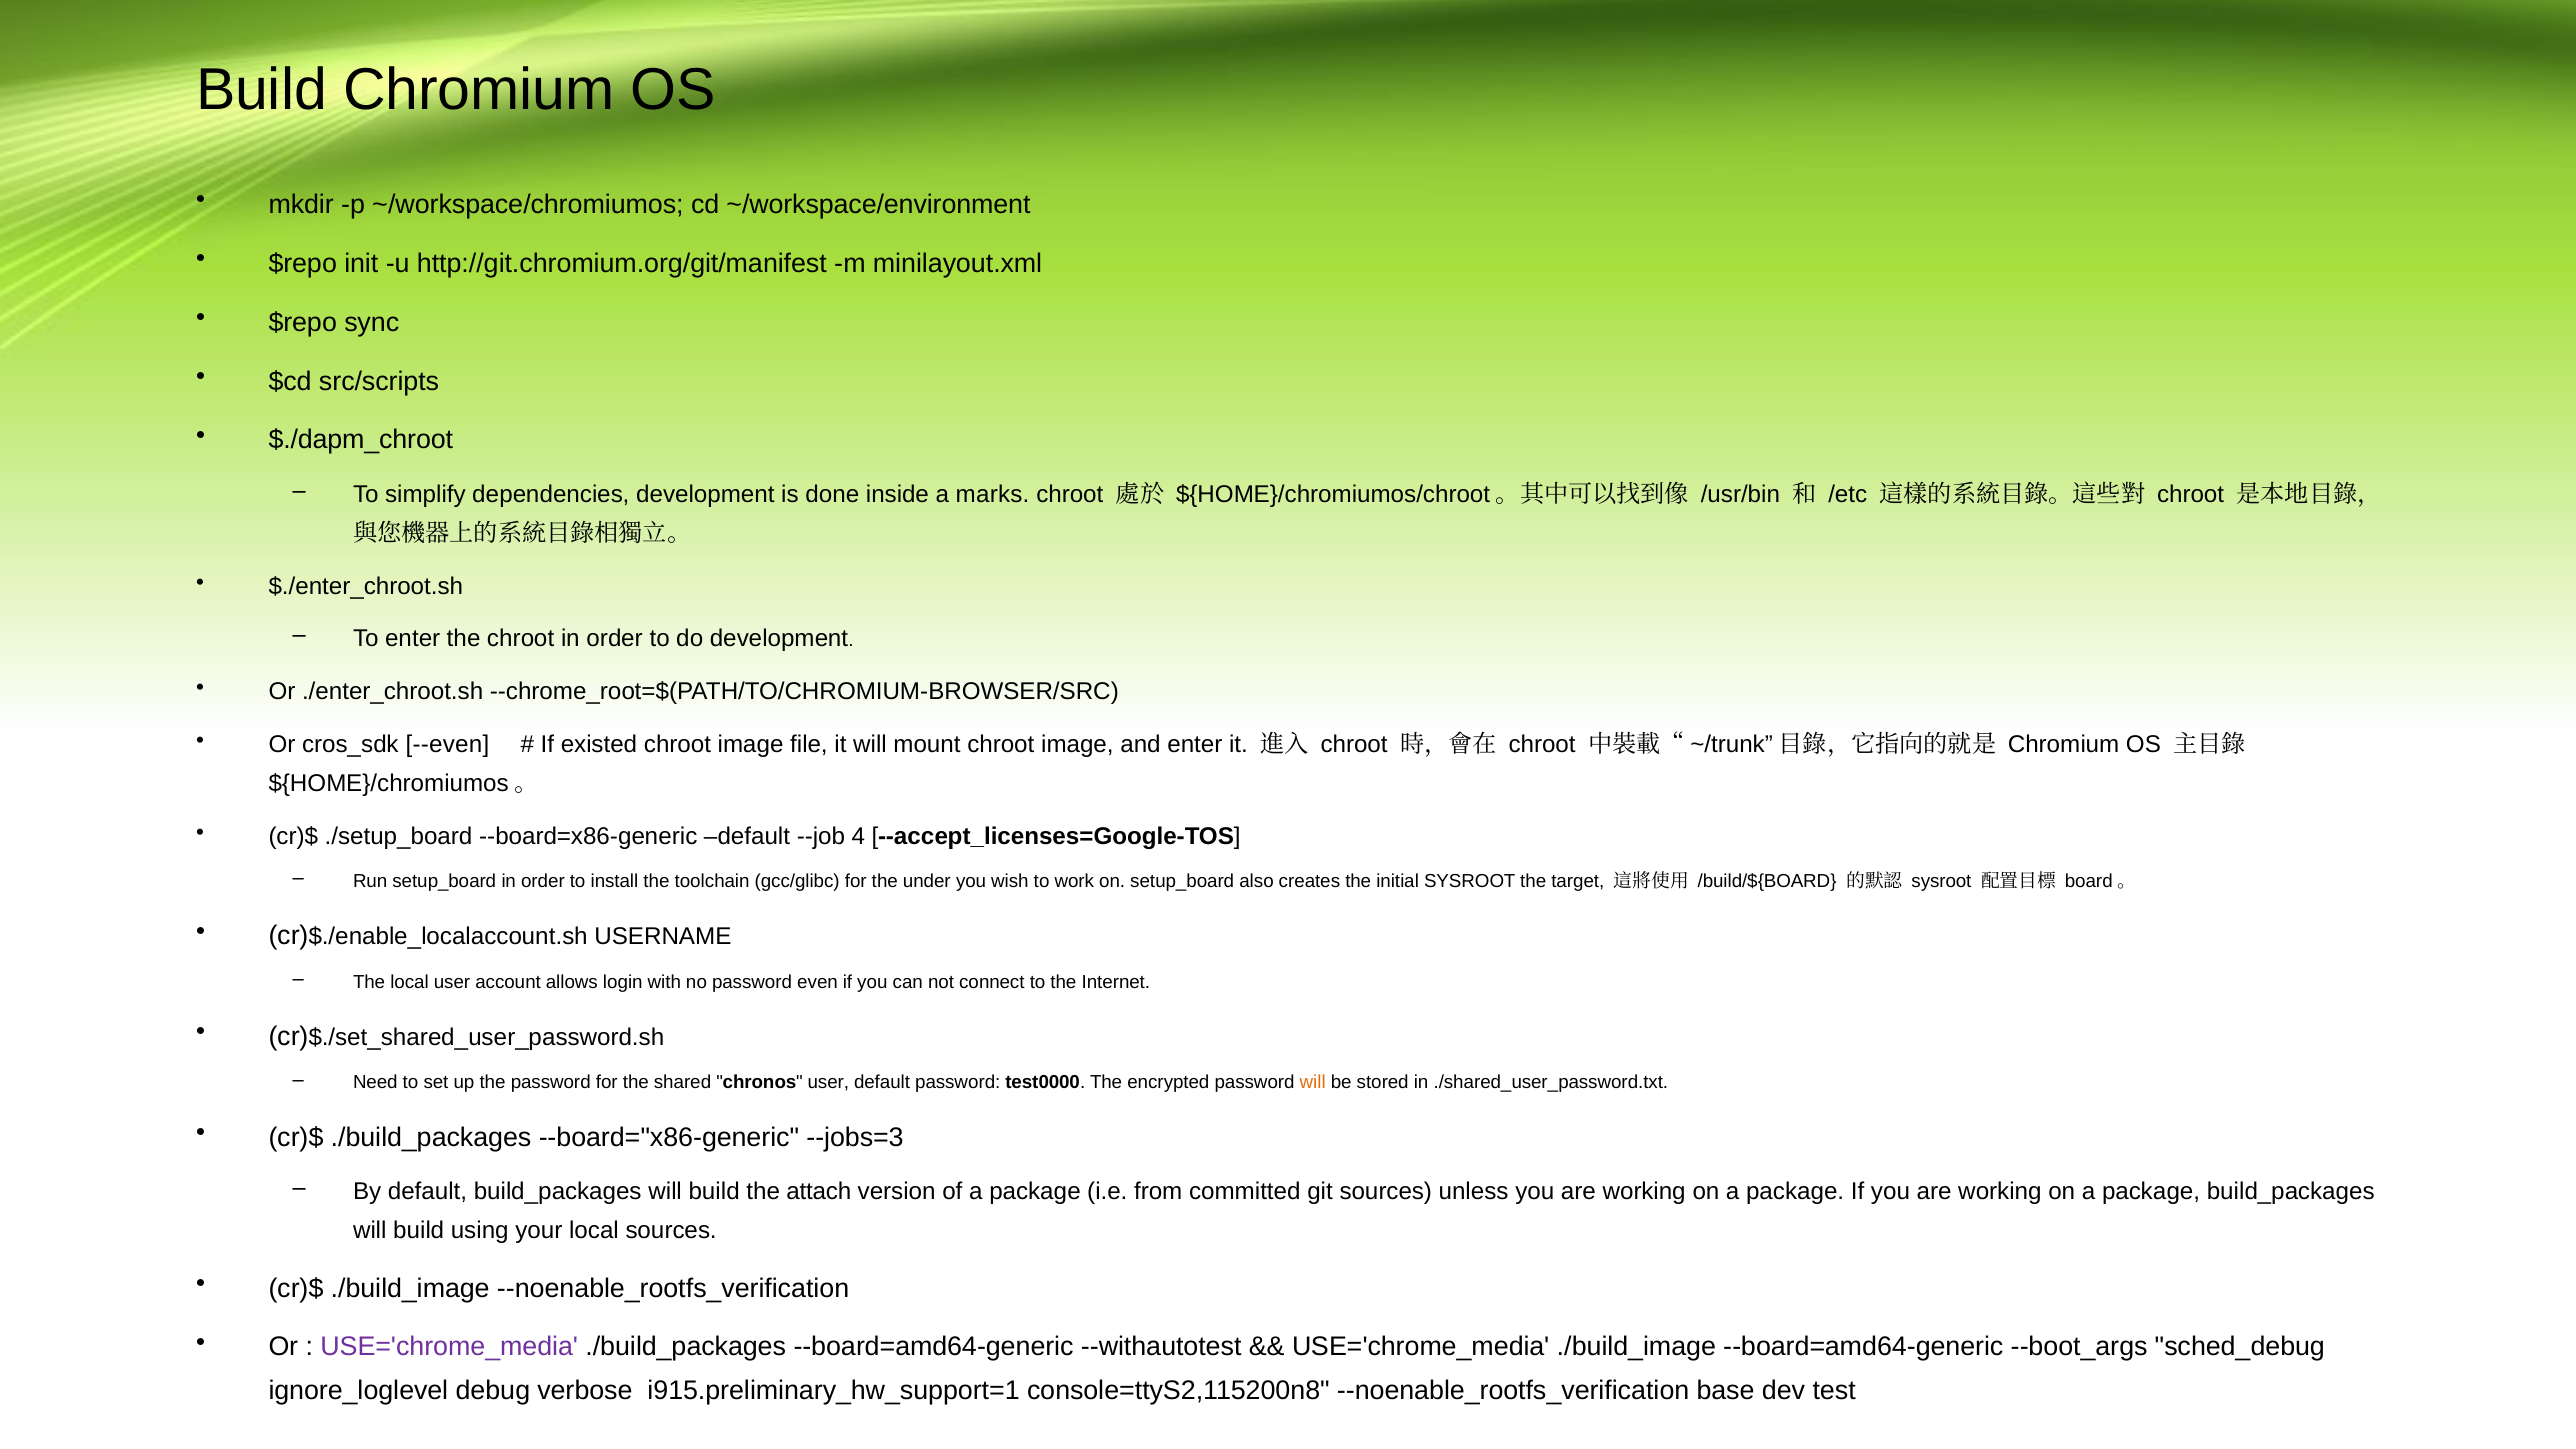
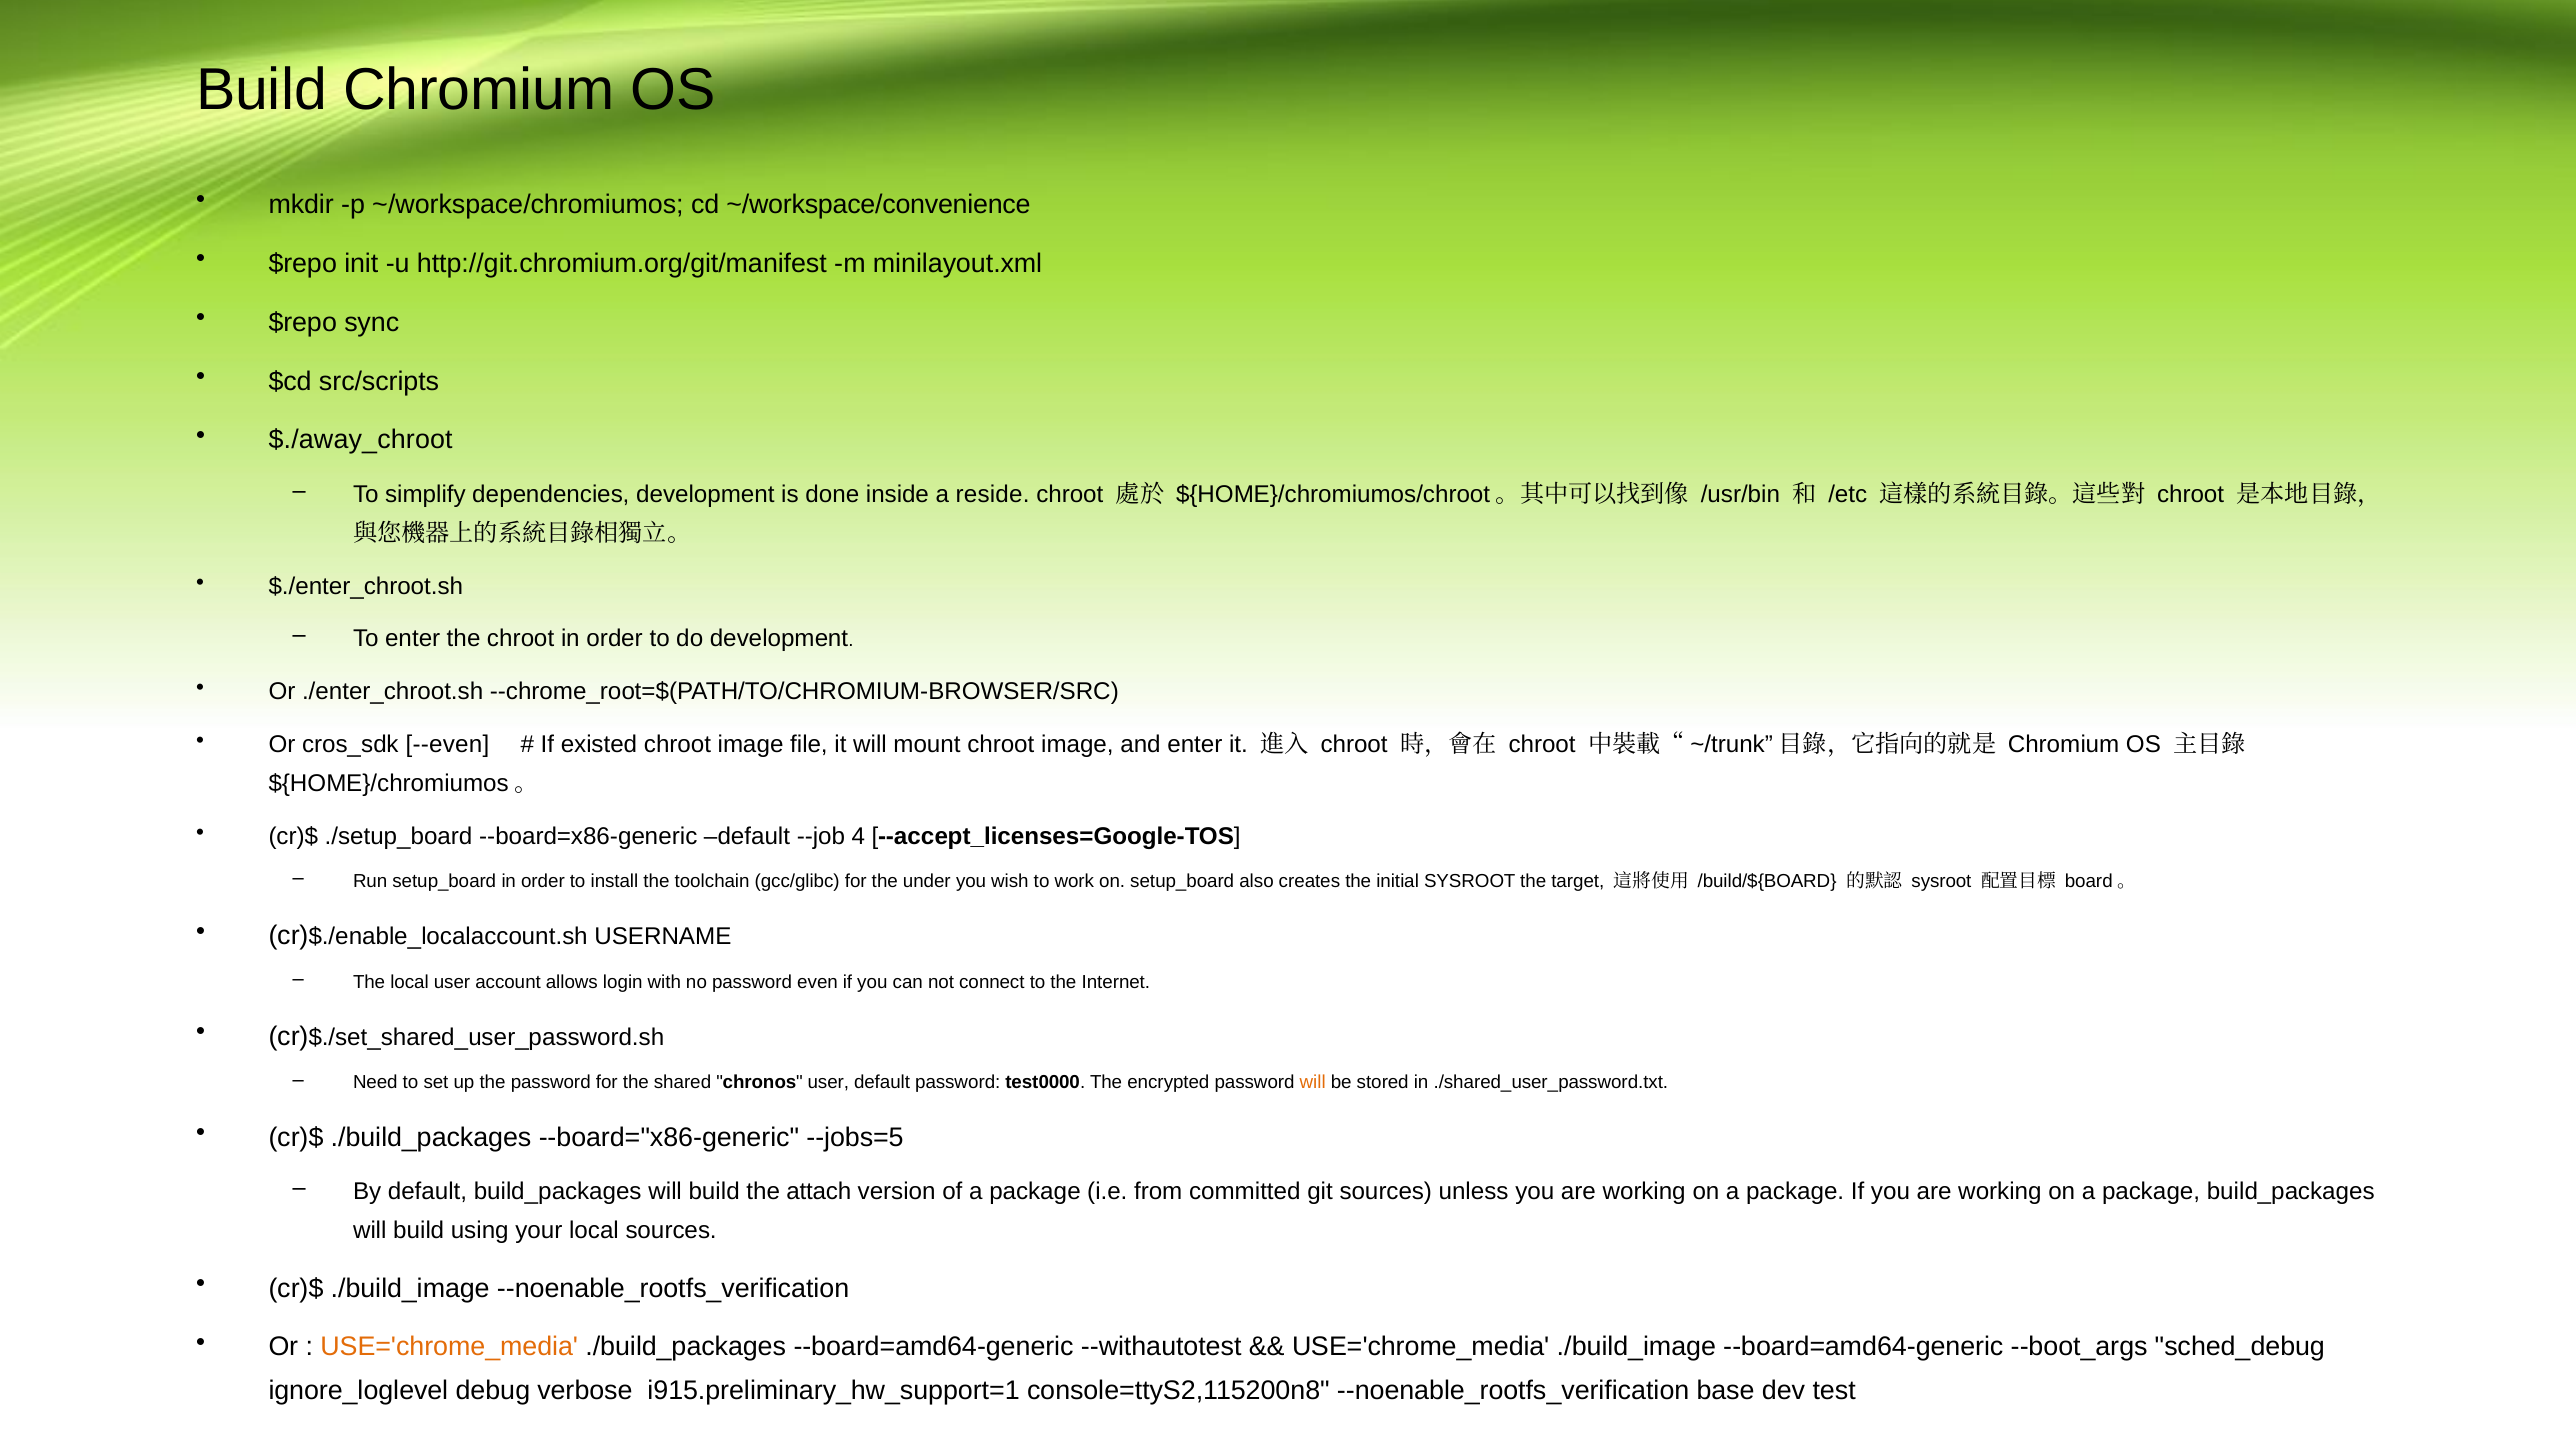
~/workspace/environment: ~/workspace/environment -> ~/workspace/convenience (879, 204)
$./dapm_chroot: $./dapm_chroot -> $./away_chroot (361, 440)
marks: marks -> reside (993, 494)
--jobs=3: --jobs=3 -> --jobs=5 (855, 1137)
USE='chrome_media colour: purple -> orange (449, 1347)
